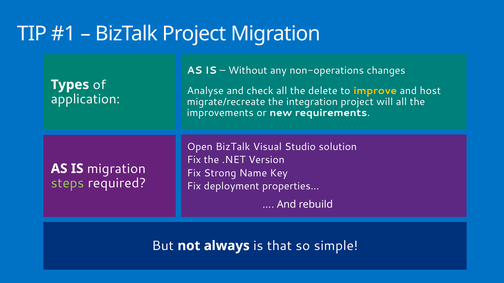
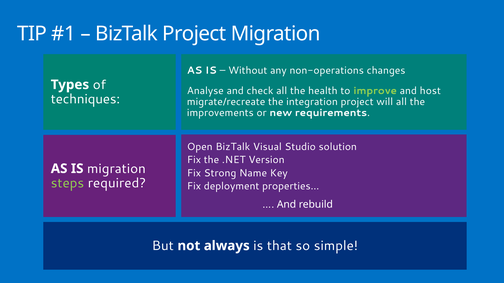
delete: delete -> health (323, 91)
improve colour: yellow -> light green (375, 91)
application: application -> techniques (85, 99)
